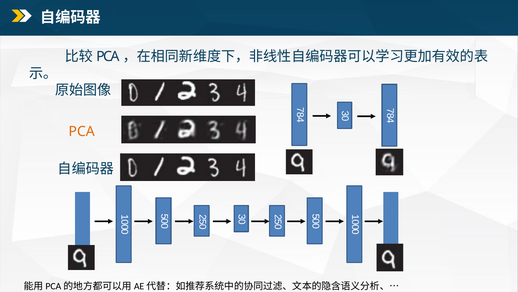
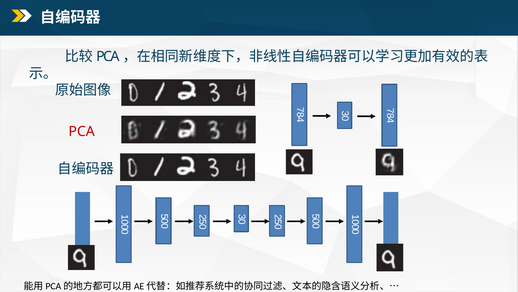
PCA colour: orange -> red (82, 131)
